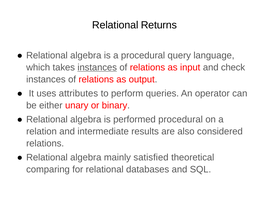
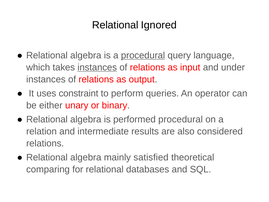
Returns: Returns -> Ignored (159, 25)
procedural underline: none -> present (143, 55)
check: check -> under (233, 67)
attributes: attributes -> constraint (79, 93)
